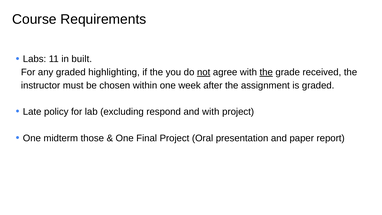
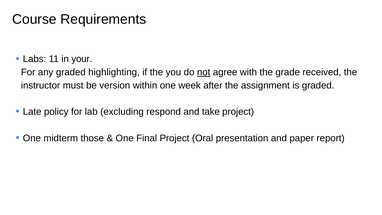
built: built -> your (82, 59)
the underline: present -> none (266, 72)
chosen: chosen -> version (115, 85)
and with: with -> take (211, 112)
